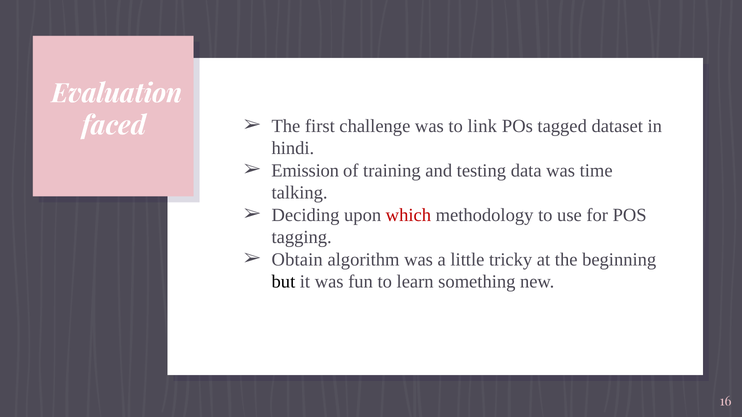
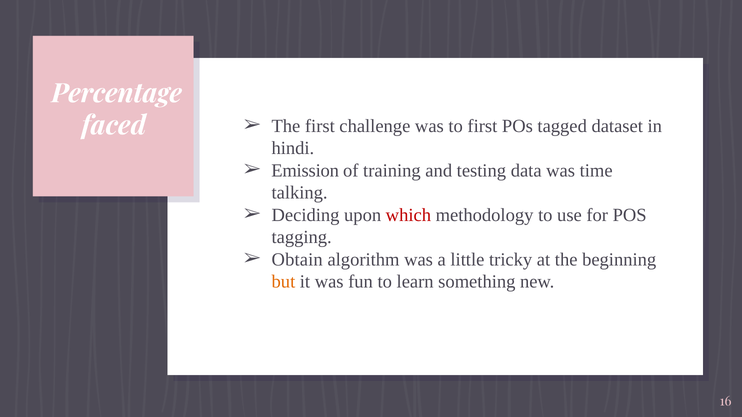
Evaluation: Evaluation -> Percentage (117, 93)
to link: link -> first (482, 126)
but colour: black -> orange (283, 282)
